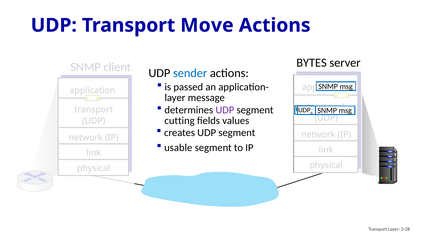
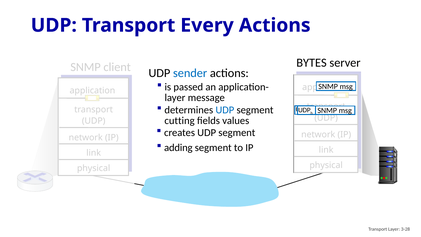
Move: Move -> Every (207, 25)
UDP colour: purple -> blue (225, 110)
usable: usable -> adding (178, 148)
